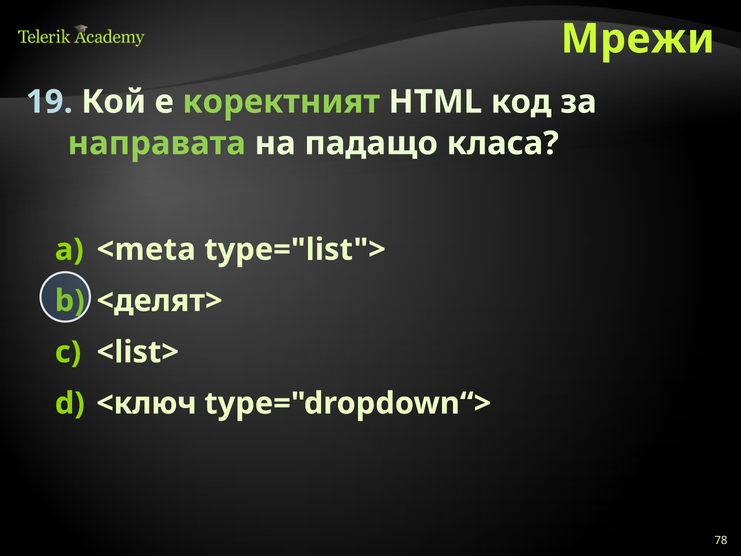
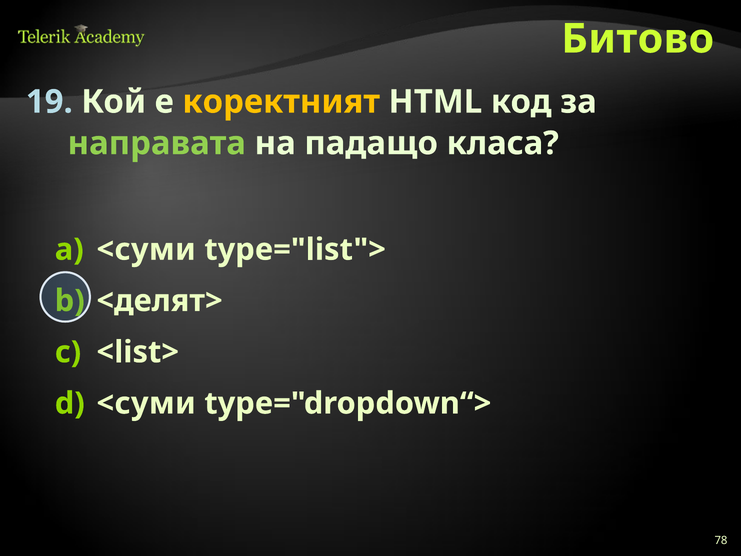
Мрежи: Мрежи -> Битово (638, 39)
коректният colour: light green -> yellow (281, 102)
<meta: <meta -> <суми (146, 249)
<ключ: <ключ -> <суми (146, 403)
